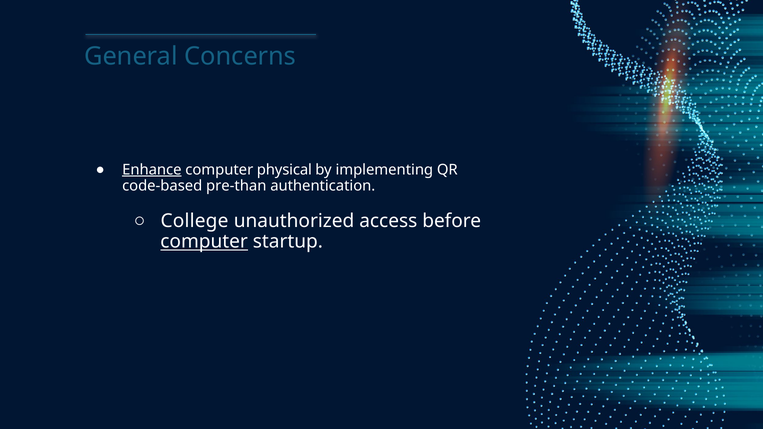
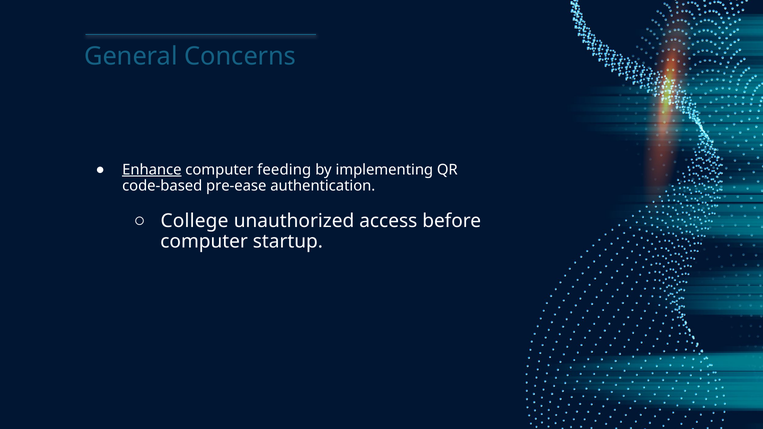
physical: physical -> feeding (284, 170)
pre-than: pre-than -> pre-ease (236, 186)
computer underline: present -> none (204, 242)
